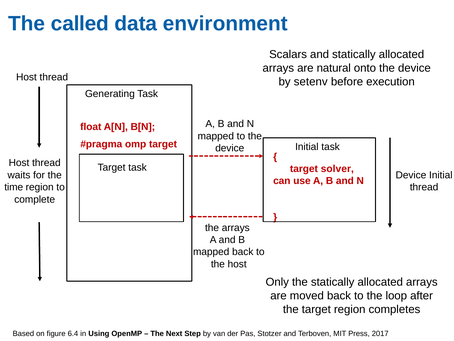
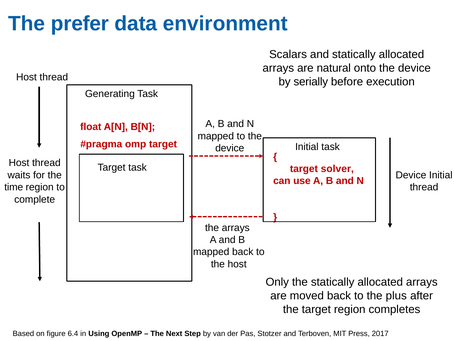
called: called -> prefer (80, 23)
setenv: setenv -> serially (311, 82)
loop: loop -> plus (396, 295)
